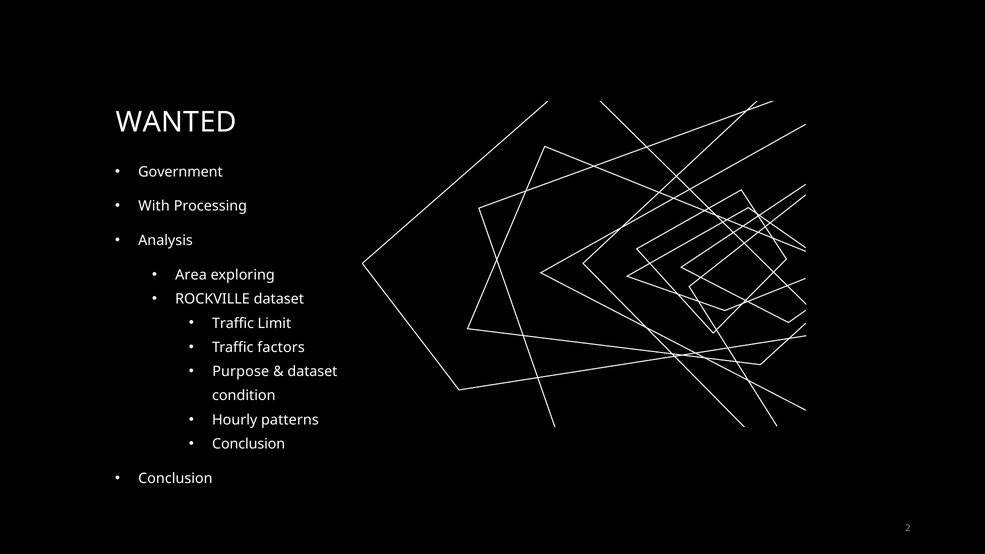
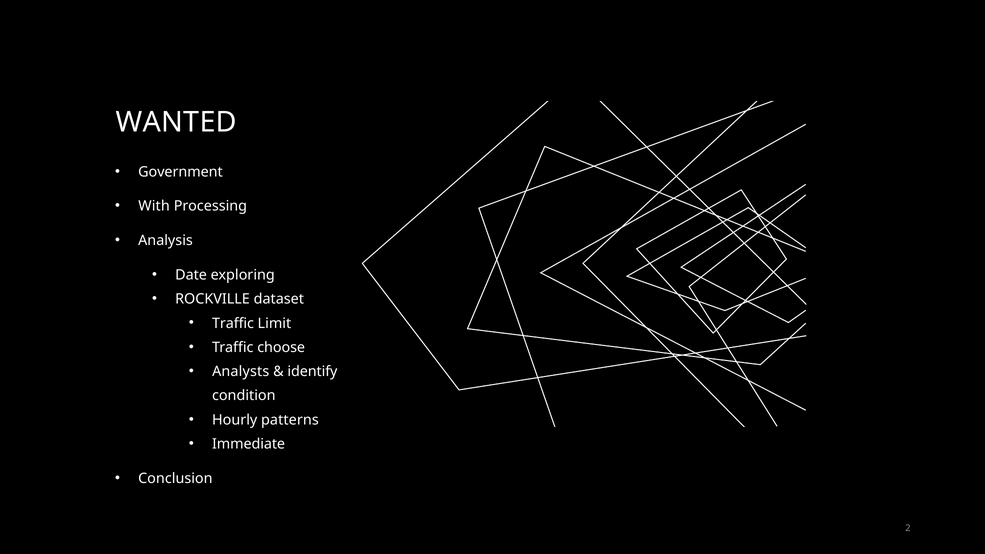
Area: Area -> Date (191, 275)
factors: factors -> choose (281, 347)
Purpose: Purpose -> Analysts (241, 372)
dataset: dataset -> identify (312, 372)
Conclusion: Conclusion -> Immediate (249, 444)
